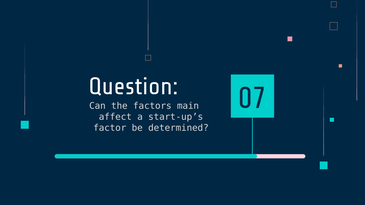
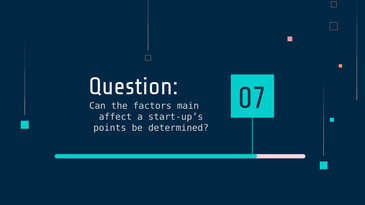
factor: factor -> points (110, 128)
